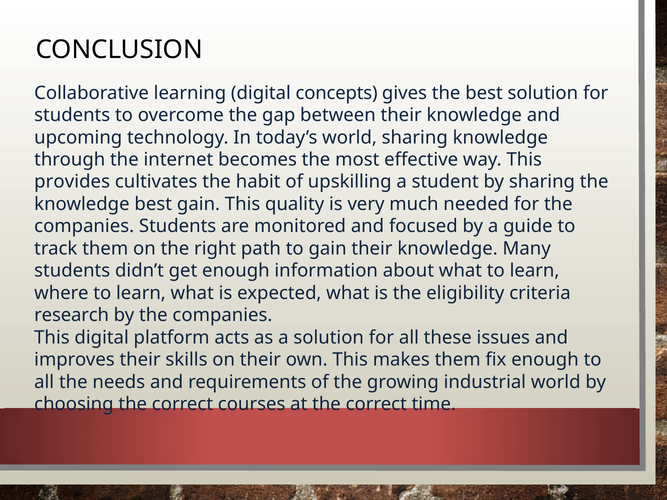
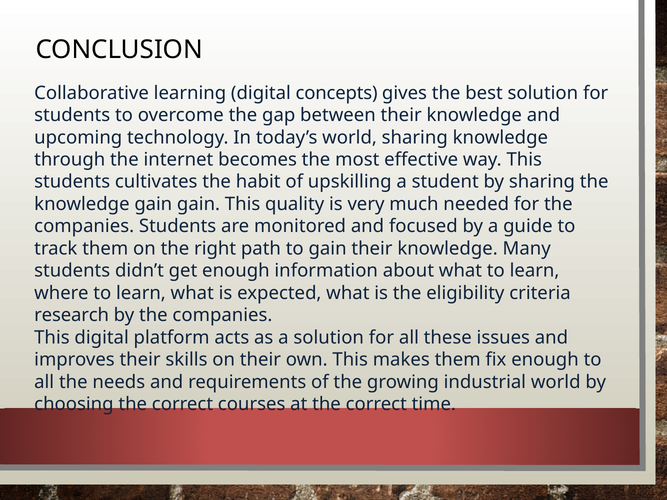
provides: provides -> students (72, 182)
knowledge best: best -> gain (153, 204)
